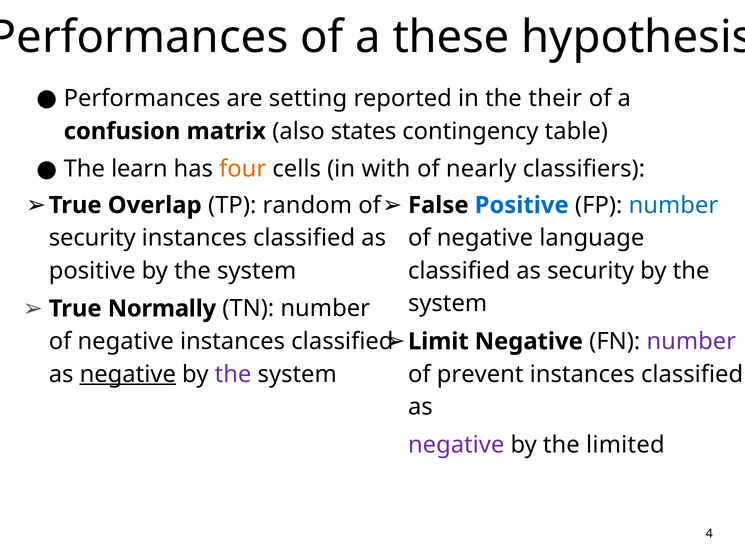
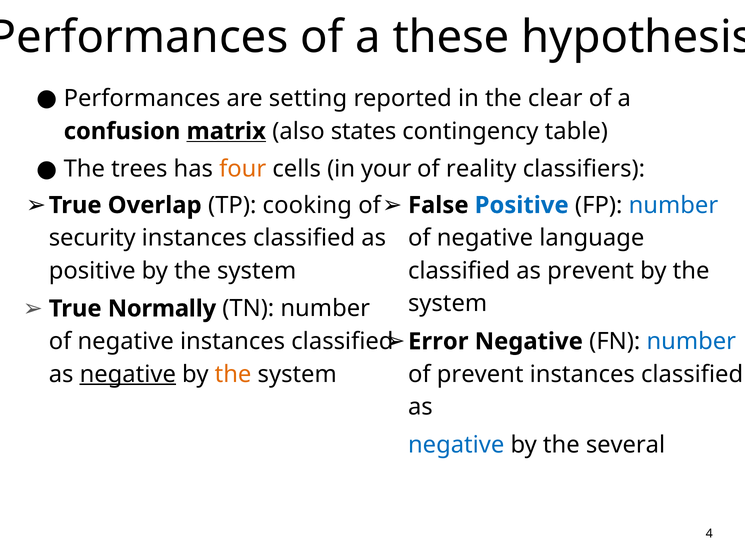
their: their -> clear (555, 98)
matrix underline: none -> present (226, 131)
learn: learn -> trees (139, 169)
with: with -> your (386, 169)
nearly: nearly -> reality (481, 169)
random: random -> cooking (307, 205)
as security: security -> prevent (591, 271)
Limit: Limit -> Error (438, 341)
number colour: purple -> blue (691, 341)
the colour: purple -> orange (233, 374)
negative colour: purple -> blue (456, 445)
limited: limited -> several (626, 445)
